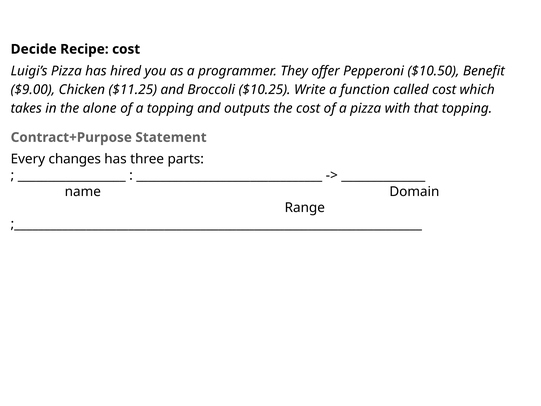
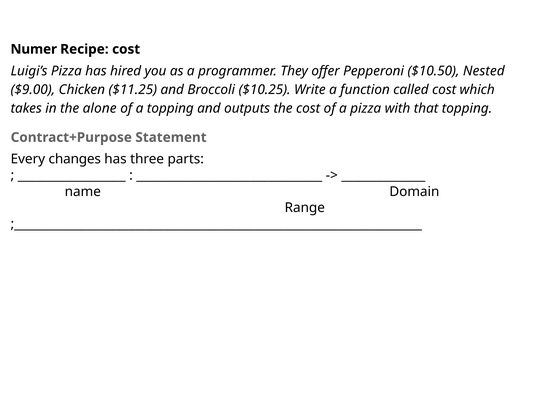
Decide: Decide -> Numer (34, 49)
Benefit: Benefit -> Nested (484, 71)
